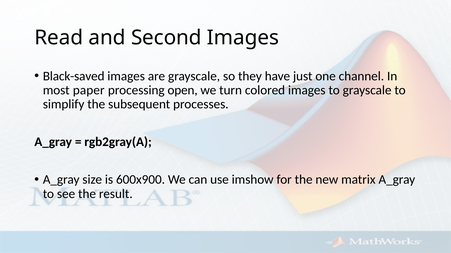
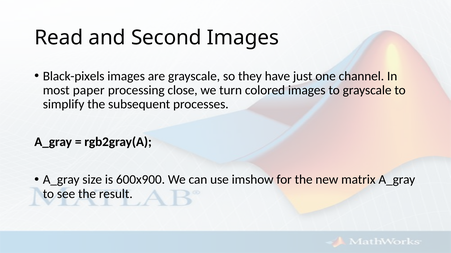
Black-saved: Black-saved -> Black-pixels (74, 76)
open: open -> close (183, 90)
